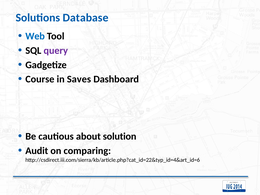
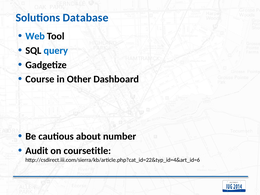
query colour: purple -> blue (56, 51)
Saves: Saves -> Other (79, 79)
solution: solution -> number (120, 136)
comparing: comparing -> coursetitle (87, 151)
